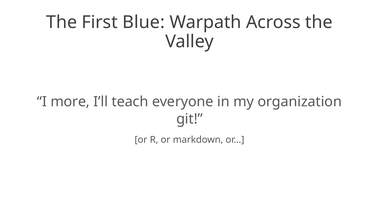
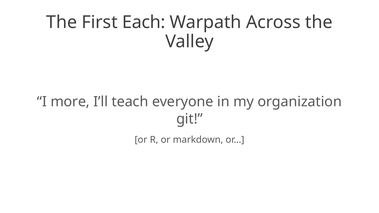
Blue: Blue -> Each (144, 22)
